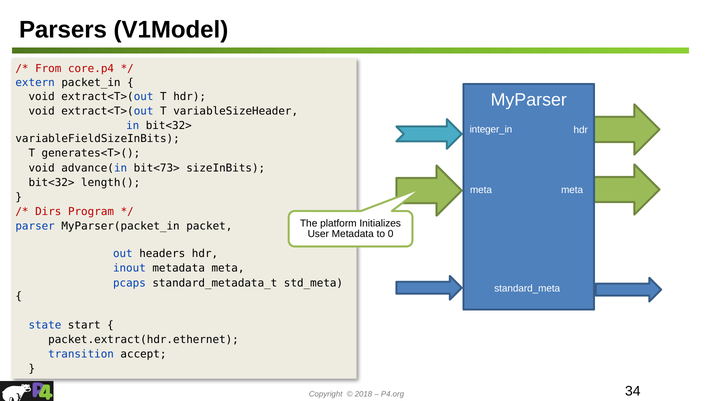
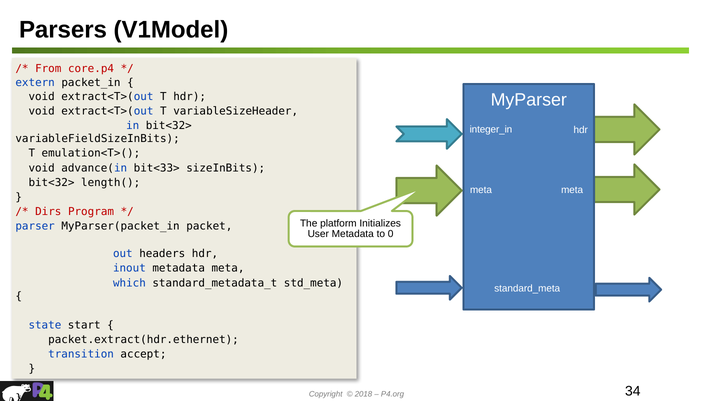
generates<T>(: generates<T>( -> emulation<T>( (91, 153)
bit<73>: bit<73> -> bit<33> (157, 168)
pcaps: pcaps -> which (129, 283)
